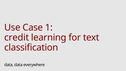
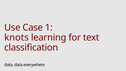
credit: credit -> knots (17, 37)
